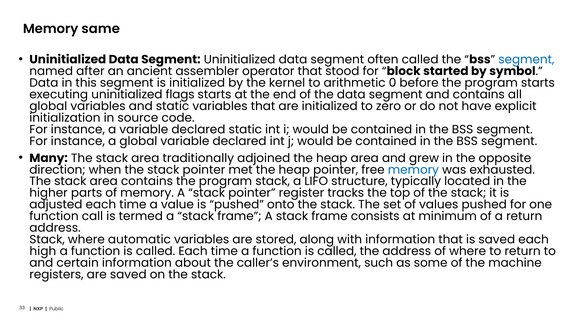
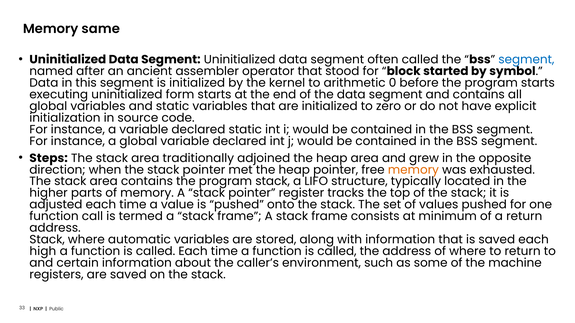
flags: flags -> form (180, 95)
Many: Many -> Steps (49, 158)
memory colour: blue -> orange (413, 170)
